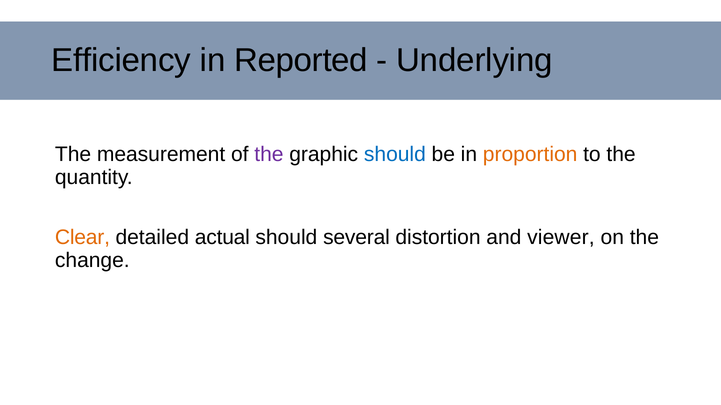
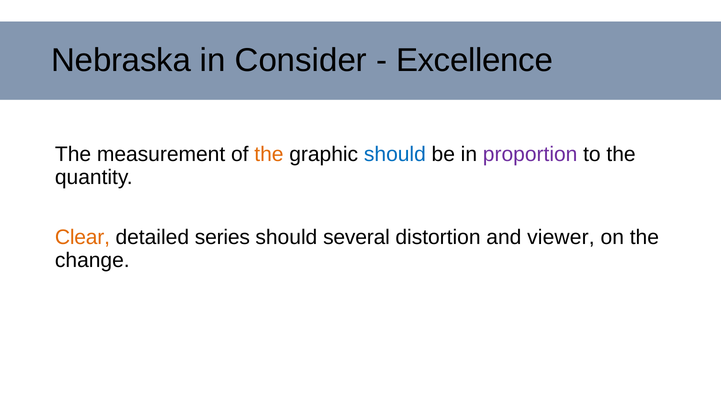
Efficiency: Efficiency -> Nebraska (121, 61)
Reported: Reported -> Consider (301, 61)
Underlying: Underlying -> Excellence (475, 61)
the colour: purple -> orange (269, 155)
proportion colour: orange -> purple (530, 155)
actual: actual -> series (222, 238)
